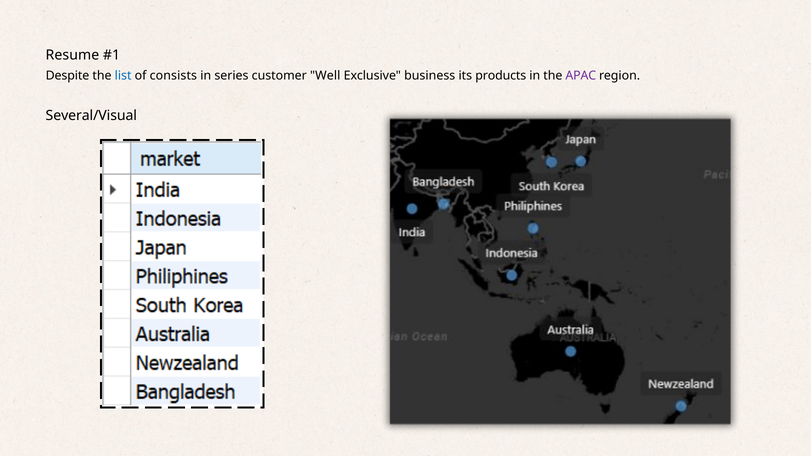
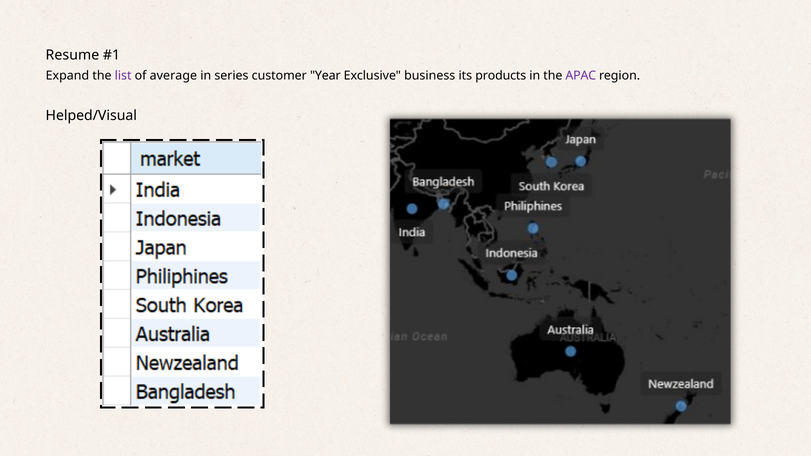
Despite: Despite -> Expand (67, 76)
list colour: blue -> purple (123, 76)
consists: consists -> average (173, 76)
Well: Well -> Year (325, 76)
Several/Visual: Several/Visual -> Helped/Visual (91, 116)
